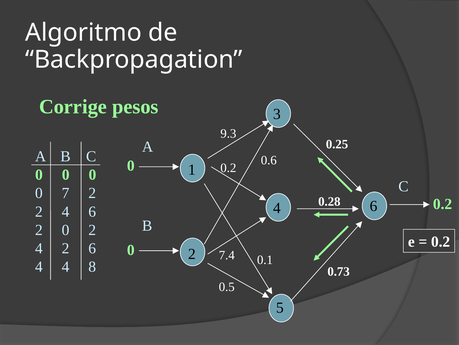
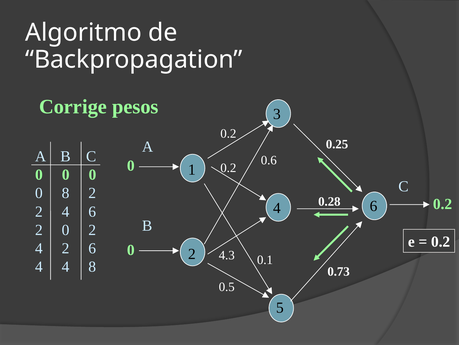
9.3: 9.3 -> 0.2 (228, 133)
0 7: 7 -> 8 (66, 193)
7.4: 7.4 -> 4.3 (227, 255)
